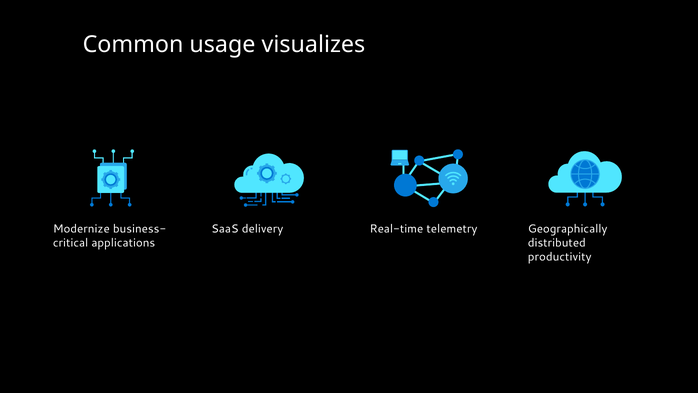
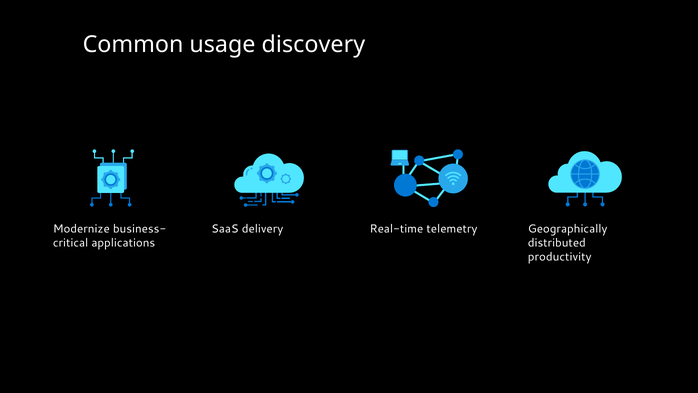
visualizes: visualizes -> discovery (313, 45)
